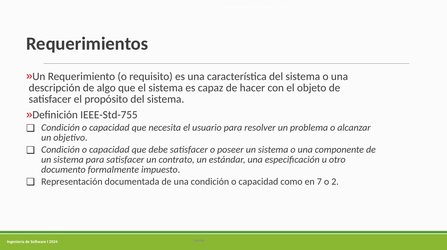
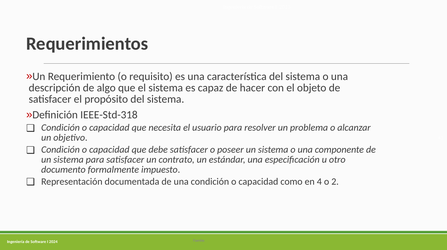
IEEE-Std-755: IEEE-Std-755 -> IEEE-Std-318 (109, 115)
7: 7 -> 4 (319, 182)
